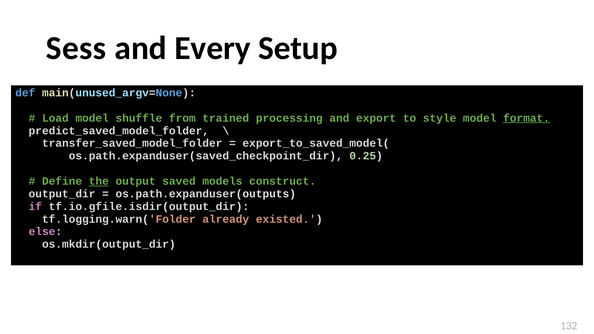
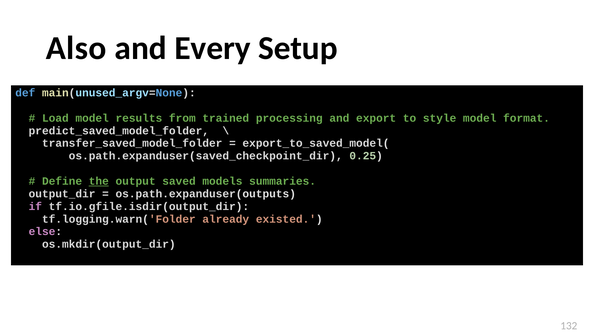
Sess: Sess -> Also (76, 48)
shuffle: shuffle -> results (139, 118)
format underline: present -> none (527, 118)
construct: construct -> summaries (283, 181)
